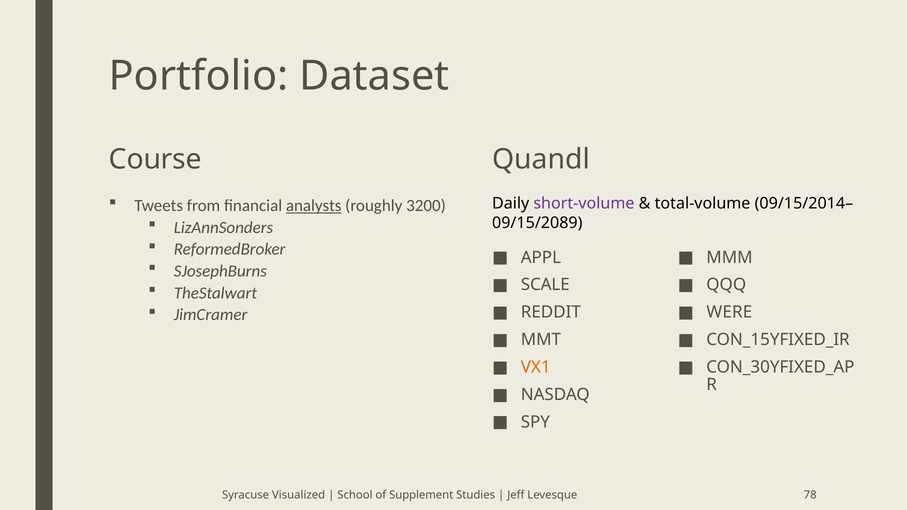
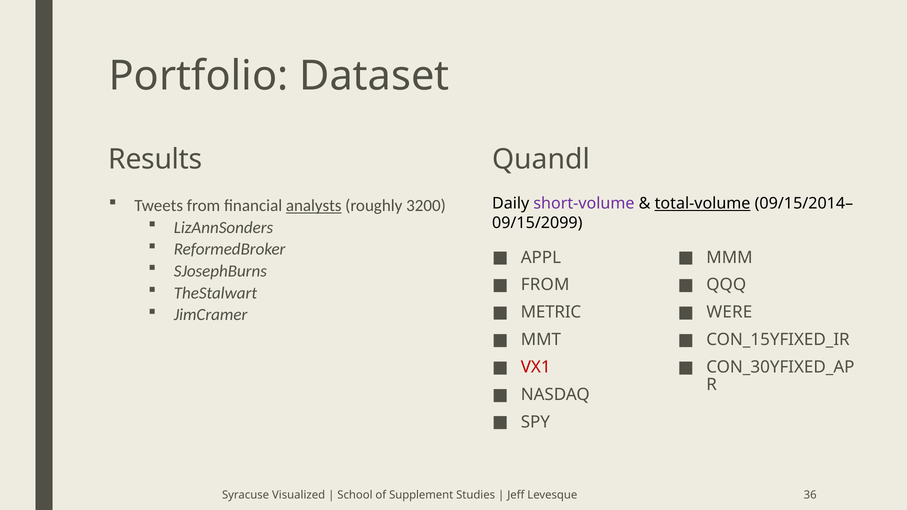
Course: Course -> Results (155, 159)
total-volume underline: none -> present (703, 204)
09/15/2089: 09/15/2089 -> 09/15/2099 (537, 223)
SCALE: SCALE -> FROM (545, 285)
REDDIT: REDDIT -> METRIC (551, 312)
VX1 colour: orange -> red (536, 367)
78: 78 -> 36 (810, 495)
